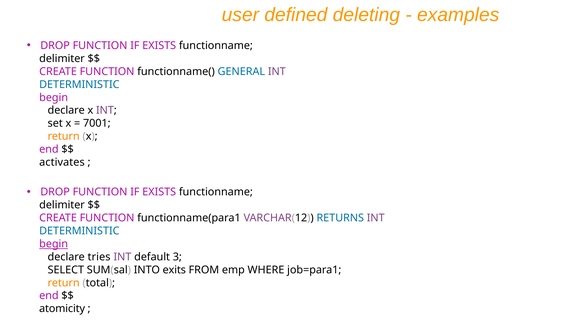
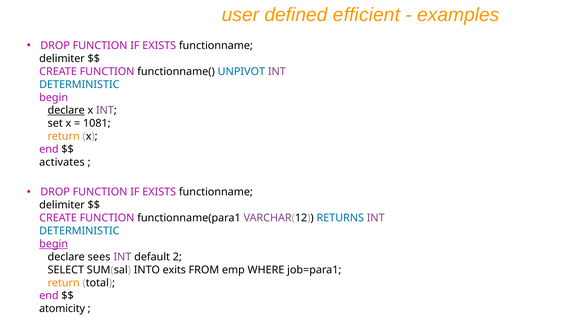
deleting: deleting -> efficient (367, 15)
GENERAL: GENERAL -> UNPIVOT (241, 72)
declare underline: none -> present (66, 110)
7001: 7001 -> 1081 (97, 123)
tries: tries -> sees (99, 257)
3: 3 -> 2 (177, 257)
